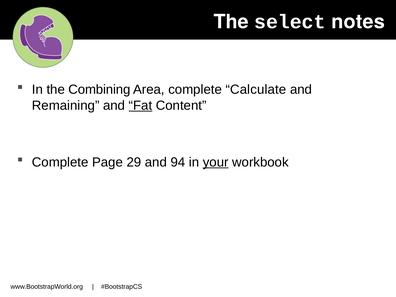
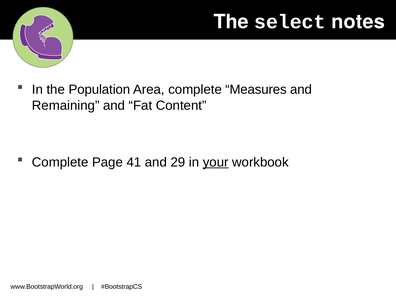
Combining: Combining -> Population (99, 90)
Calculate: Calculate -> Measures (256, 90)
Fat underline: present -> none (140, 105)
29: 29 -> 41 (134, 162)
94: 94 -> 29 (178, 162)
